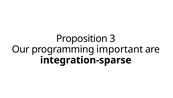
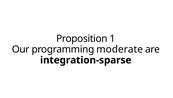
3: 3 -> 1 (112, 38)
important: important -> moderate (120, 49)
